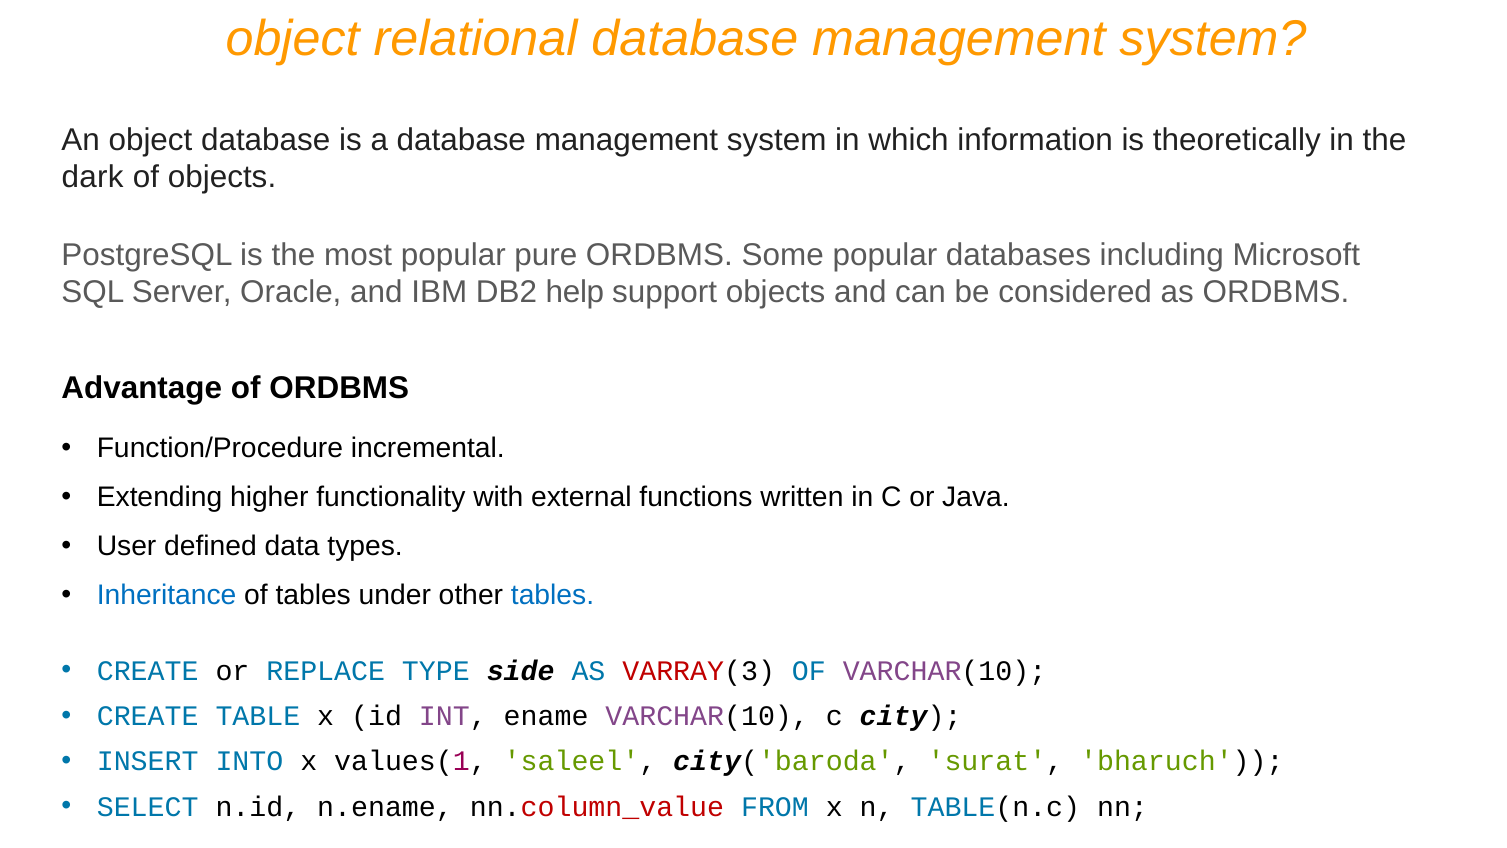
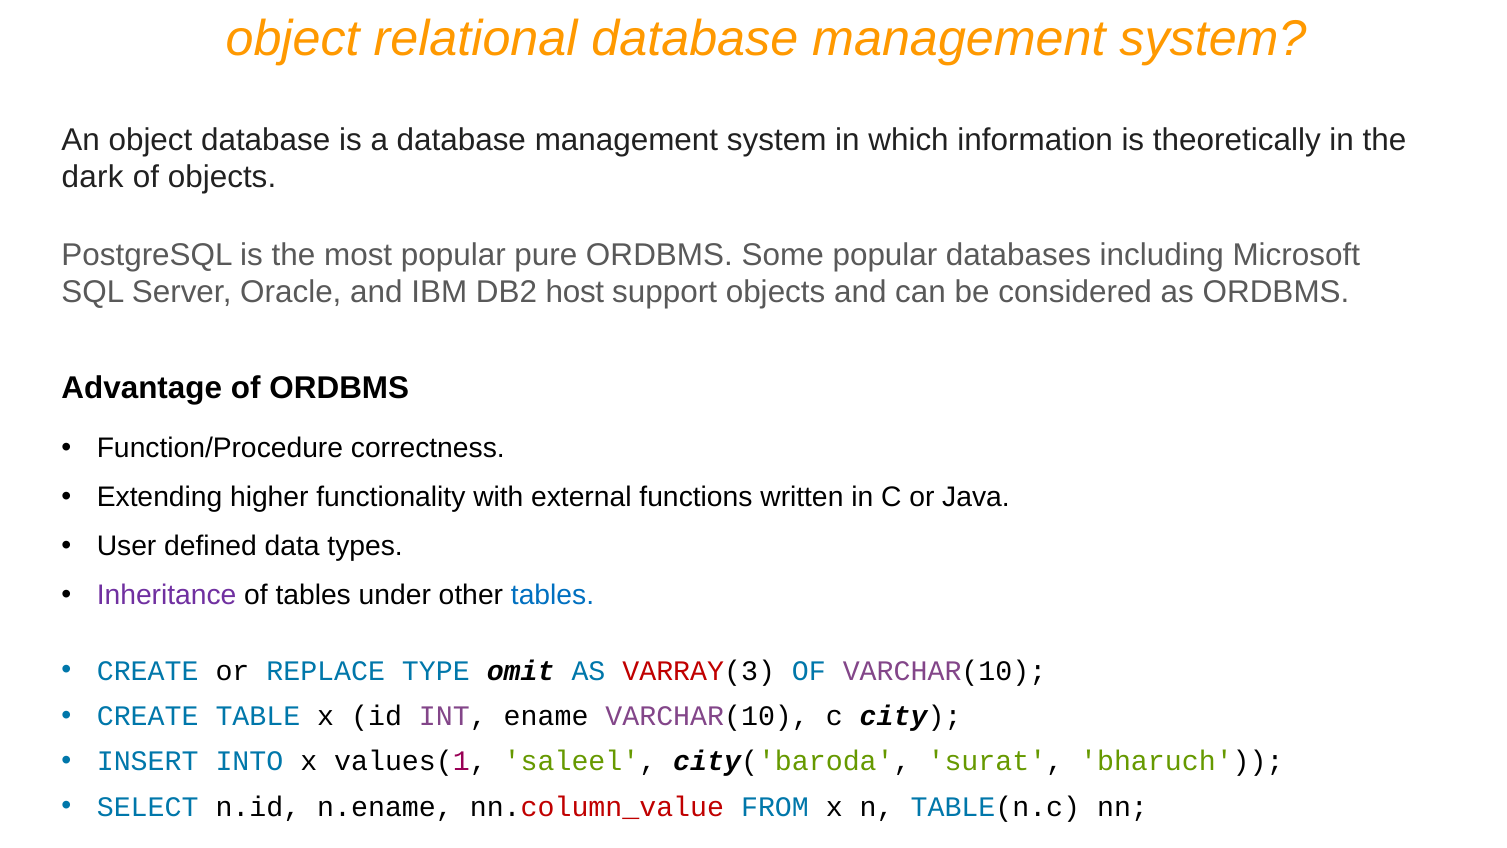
help: help -> host (575, 292)
incremental: incremental -> correctness (428, 448)
Inheritance colour: blue -> purple (167, 595)
side: side -> omit (521, 671)
